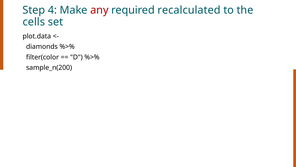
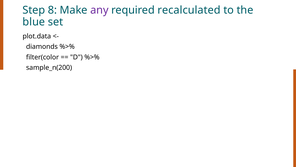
4: 4 -> 8 (52, 10)
any colour: red -> purple (99, 10)
cells: cells -> blue (34, 22)
